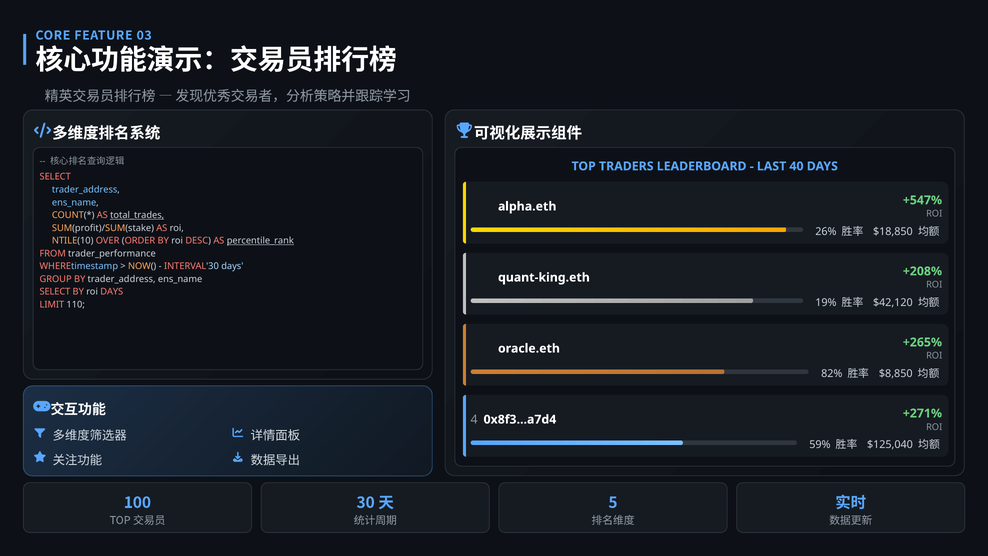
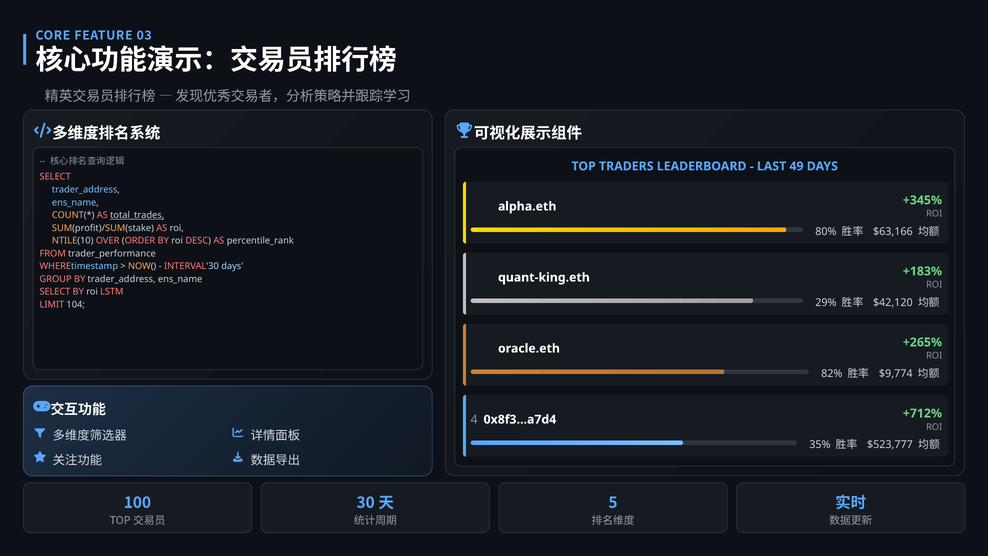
40: 40 -> 49 (796, 166)
+547%: +547% -> +345% (922, 200)
26%: 26% -> 80% (826, 232)
$18,850: $18,850 -> $63,166 (893, 232)
percentile_rank underline: present -> none (260, 241)
+208%: +208% -> +183% (922, 271)
roi DAYS: DAYS -> LSTM (112, 292)
19%: 19% -> 29% (826, 303)
110: 110 -> 104 (76, 304)
$8,850: $8,850 -> $9,774 (896, 374)
+271%: +271% -> +712% (922, 413)
59%: 59% -> 35% (820, 445)
$125,040: $125,040 -> $523,777 (890, 445)
